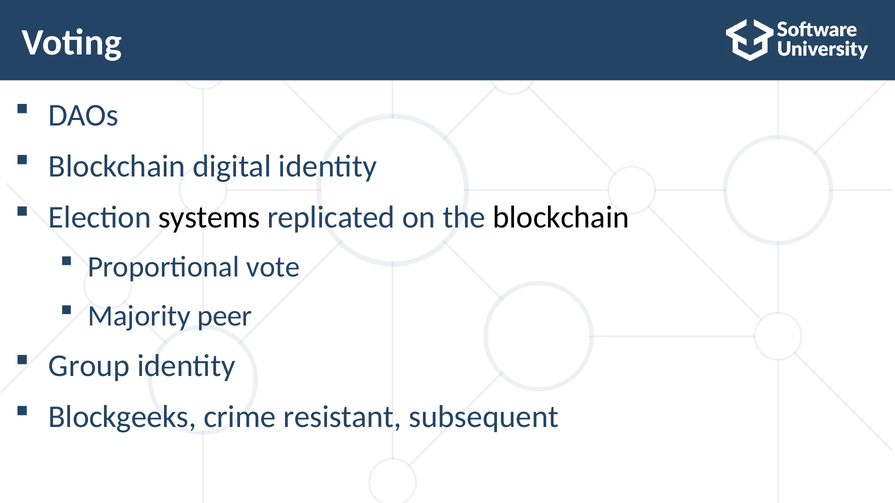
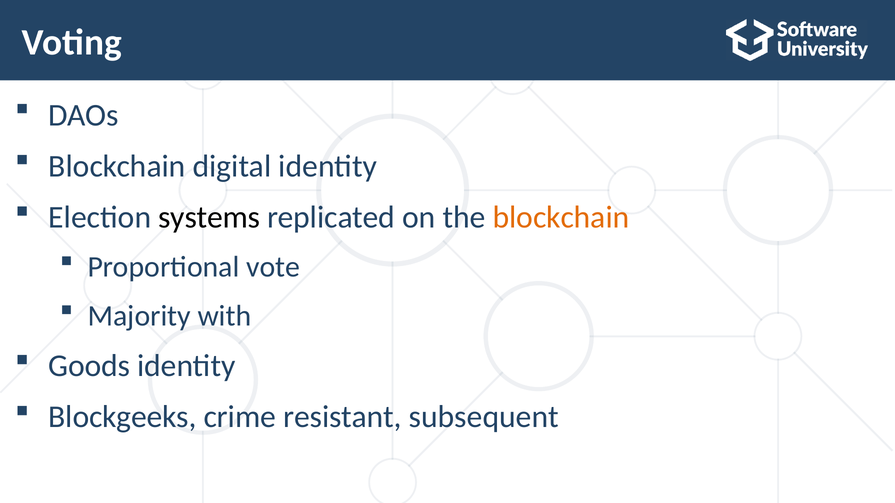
blockchain colour: black -> orange (561, 217)
peer: peer -> with (224, 316)
Group: Group -> Goods (89, 366)
